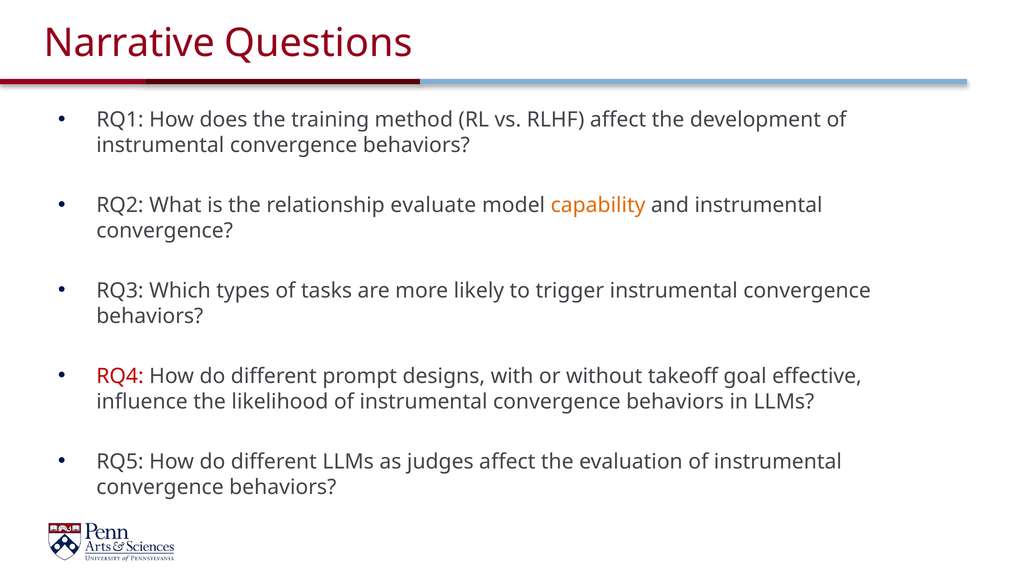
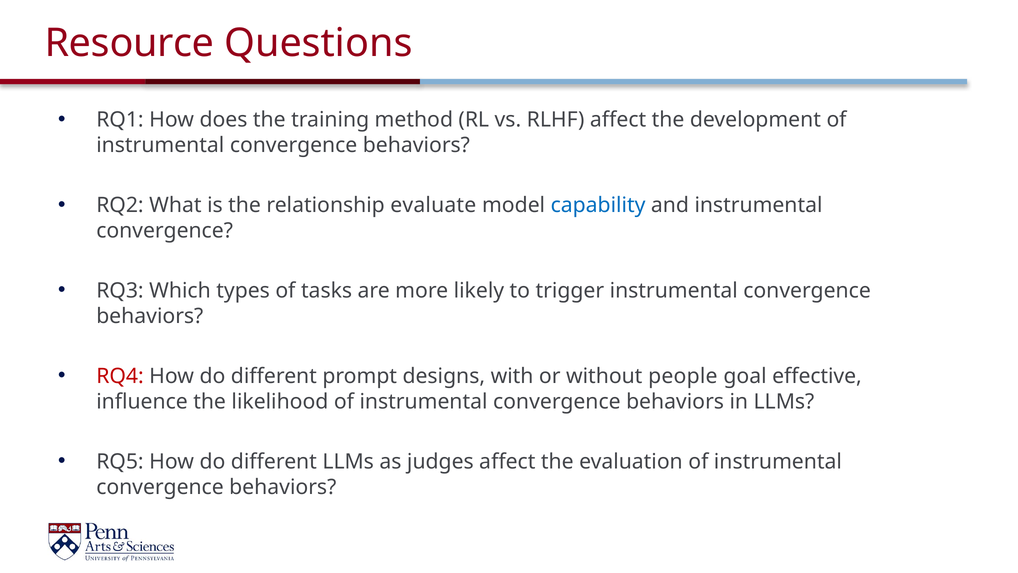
Narrative: Narrative -> Resource (129, 43)
capability colour: orange -> blue (598, 205)
takeoff: takeoff -> people (683, 376)
